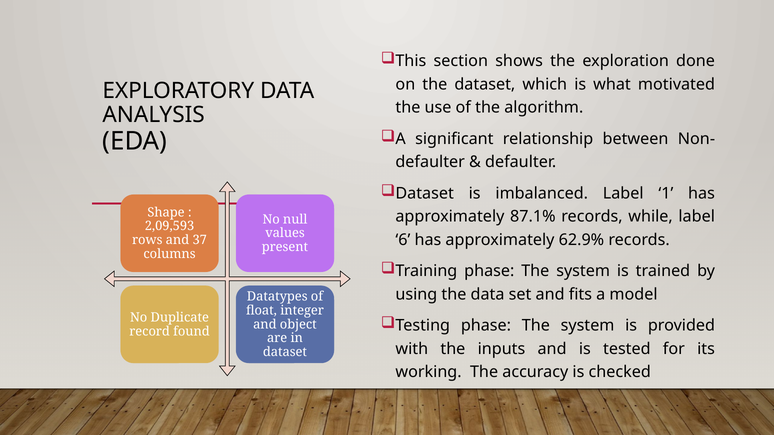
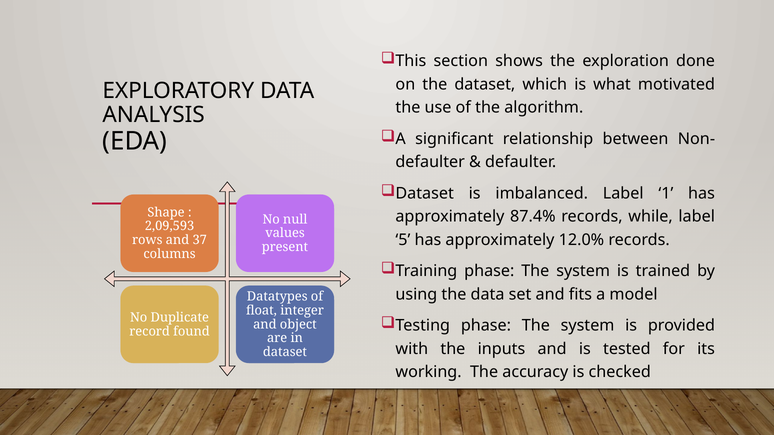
87.1%: 87.1% -> 87.4% (533, 217)
6: 6 -> 5 (403, 240)
62.9%: 62.9% -> 12.0% (581, 240)
